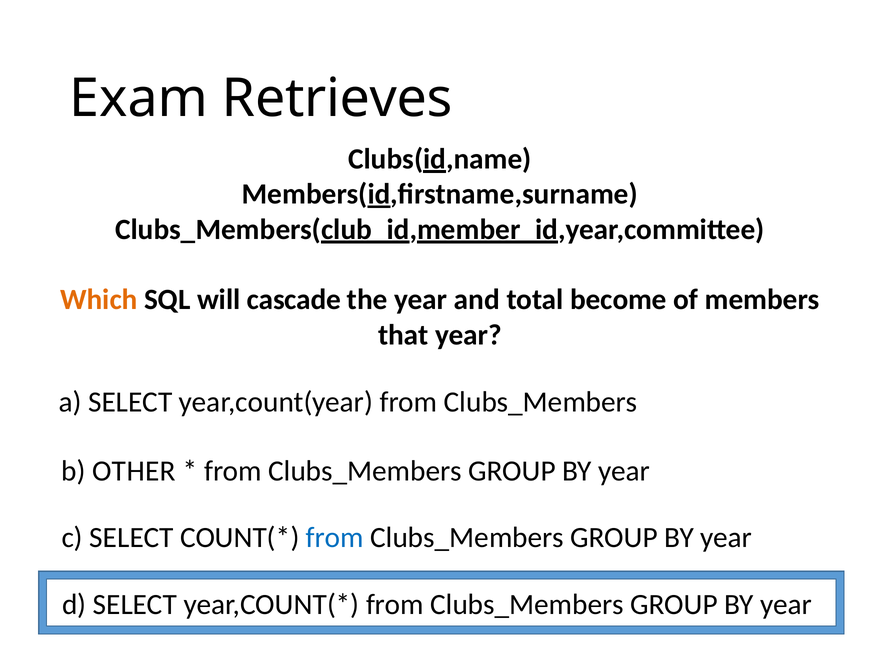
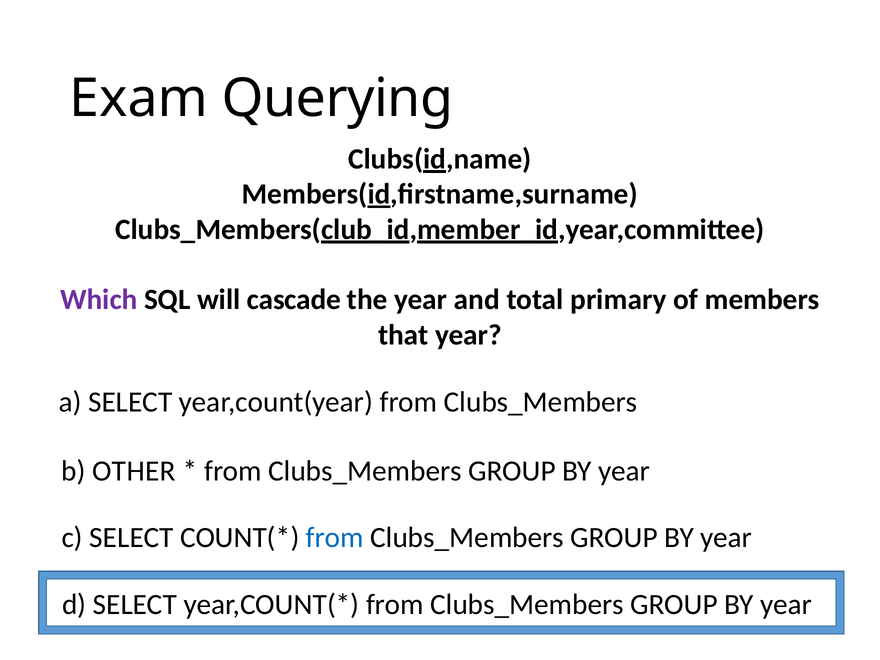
Retrieves: Retrieves -> Querying (337, 99)
Which colour: orange -> purple (99, 300)
become: become -> primary (618, 300)
